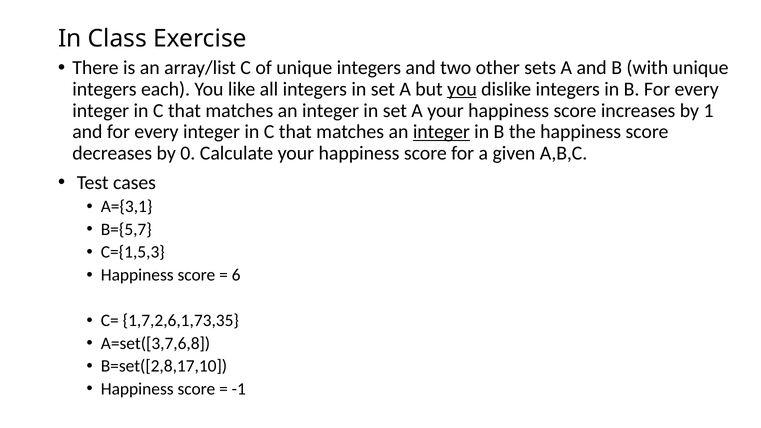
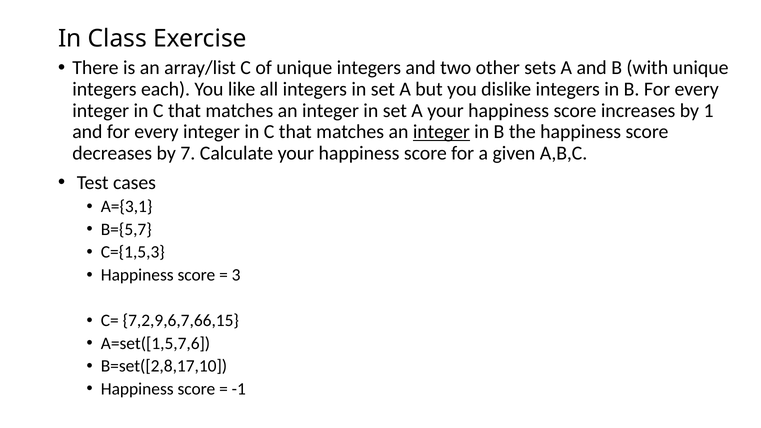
you underline: present -> none (462, 89)
0: 0 -> 7 (188, 153)
6: 6 -> 3 (236, 275)
1,7,2,6,1,73,35: 1,7,2,6,1,73,35 -> 7,2,9,6,7,66,15 (181, 321)
A=set([3,7,6,8: A=set([3,7,6,8 -> A=set([1,5,7,6 (155, 343)
